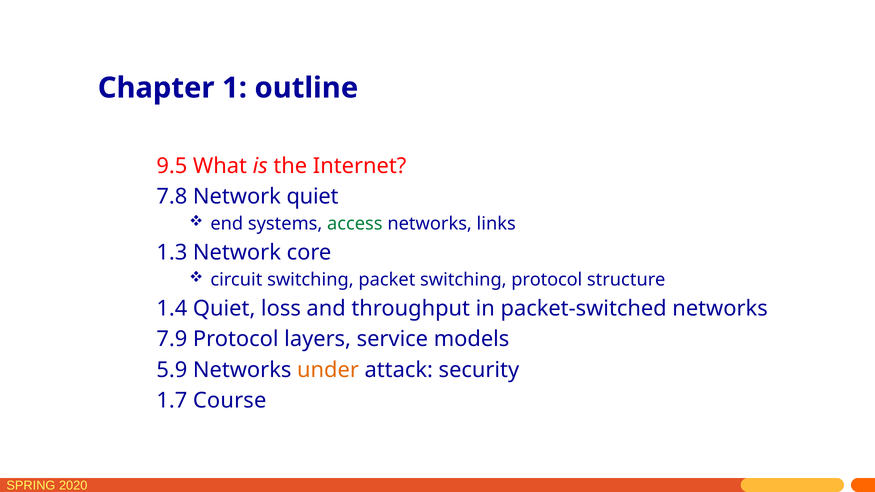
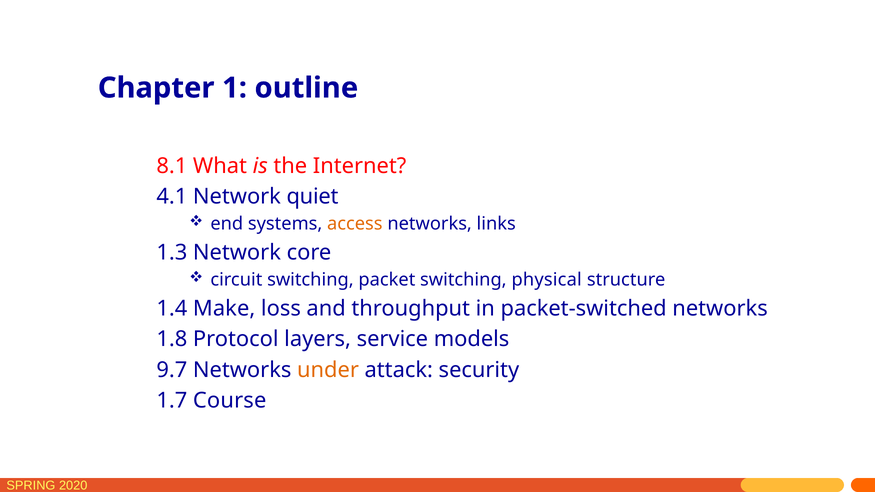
9.5: 9.5 -> 8.1 (172, 166)
7.8: 7.8 -> 4.1 (172, 196)
access colour: green -> orange (355, 224)
switching protocol: protocol -> physical (547, 280)
1.4 Quiet: Quiet -> Make (224, 309)
7.9: 7.9 -> 1.8 (172, 339)
5.9: 5.9 -> 9.7 (172, 370)
